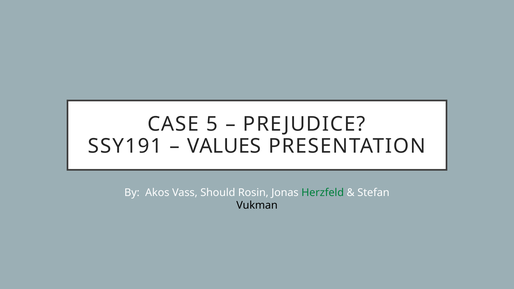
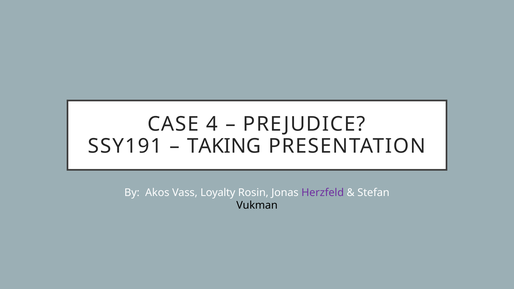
5: 5 -> 4 (212, 124)
VALUES: VALUES -> TAKING (224, 146)
Should: Should -> Loyalty (218, 193)
Herzfeld colour: green -> purple (323, 193)
